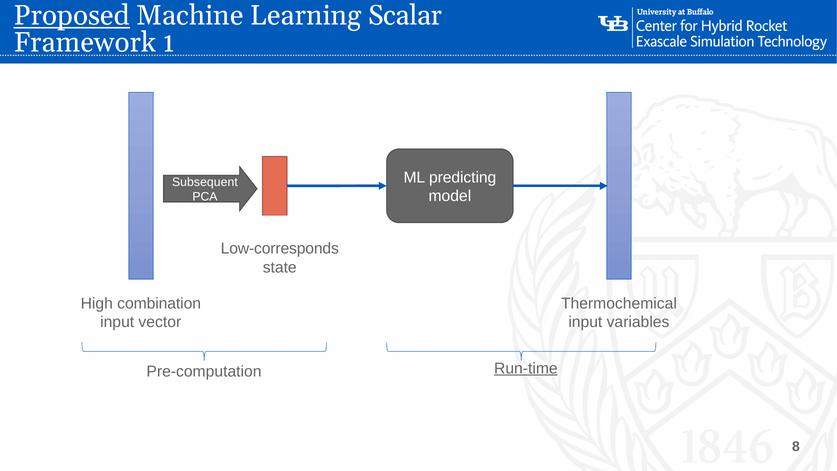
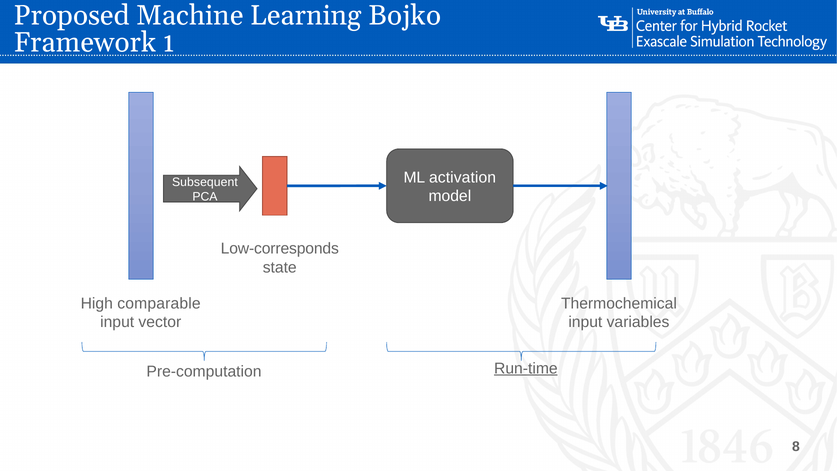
Proposed underline: present -> none (72, 16)
Scalar: Scalar -> Bojko (405, 16)
predicting: predicting -> activation (463, 177)
combination: combination -> comparable (159, 303)
